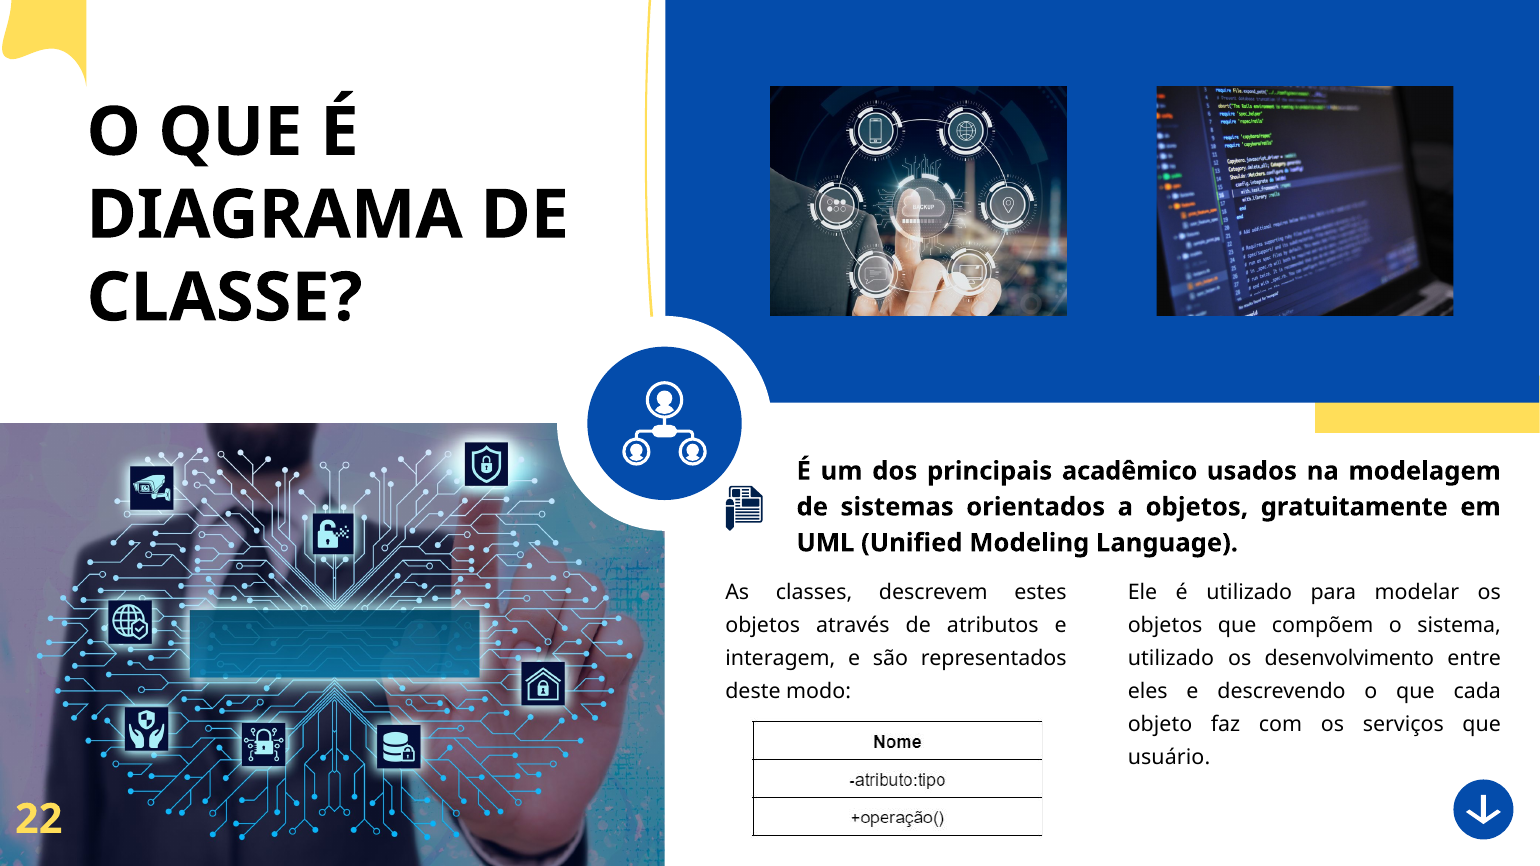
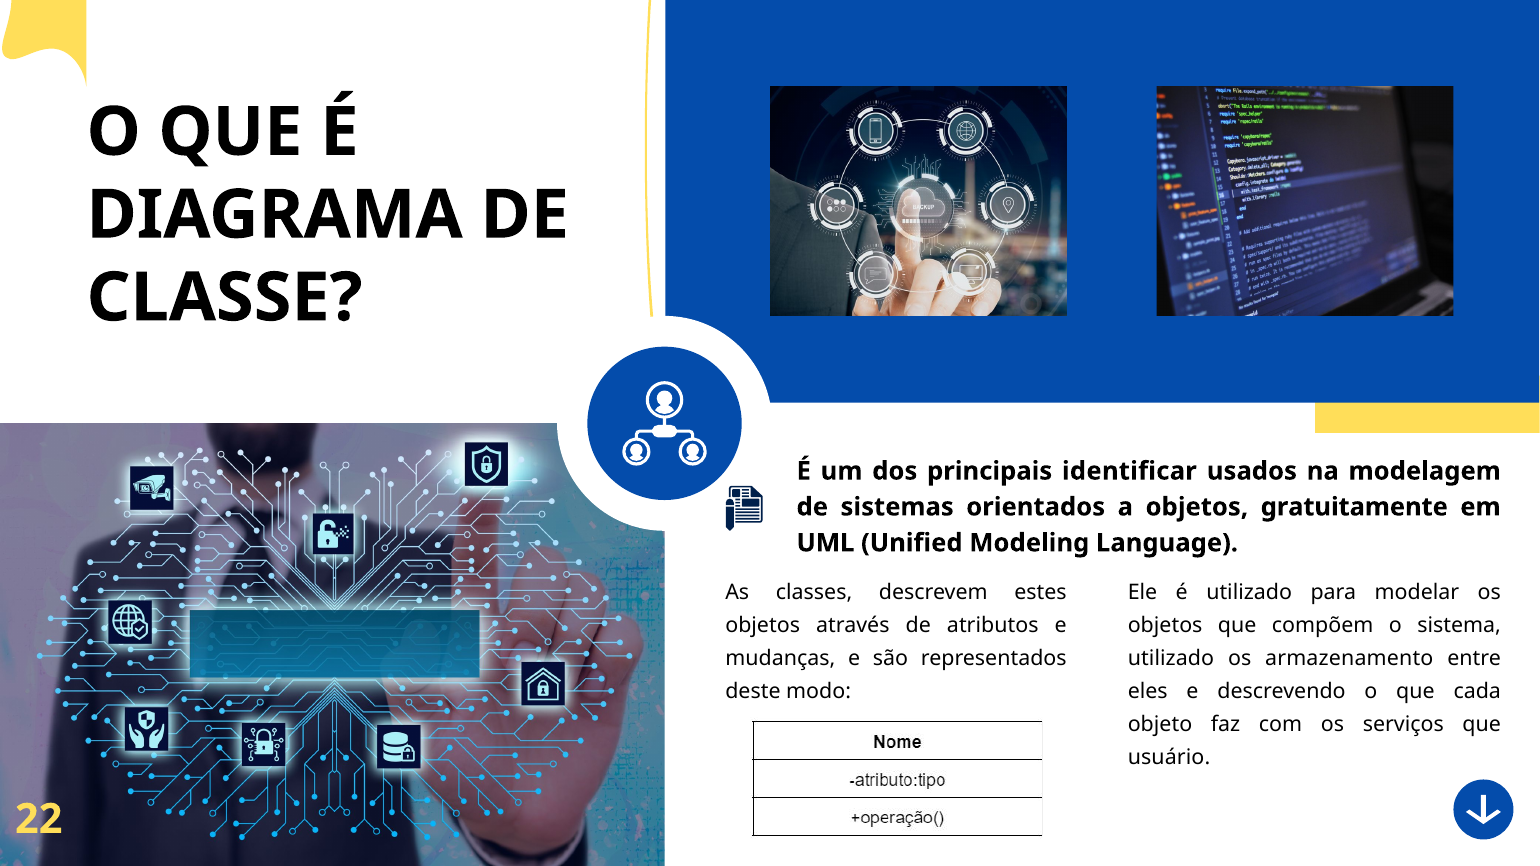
acadêmico: acadêmico -> identificar (1129, 471)
interagem: interagem -> mudanças (780, 659)
desenvolvimento: desenvolvimento -> armazenamento (1349, 659)
